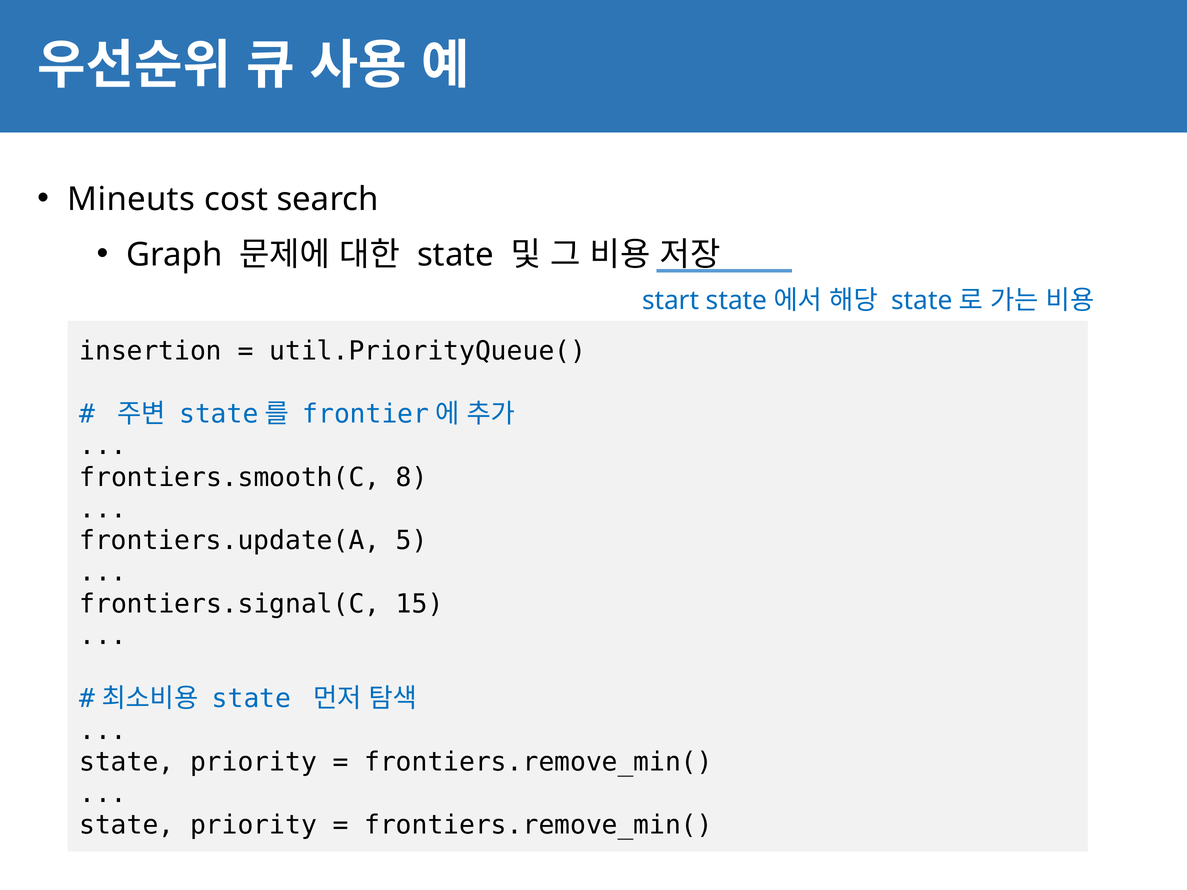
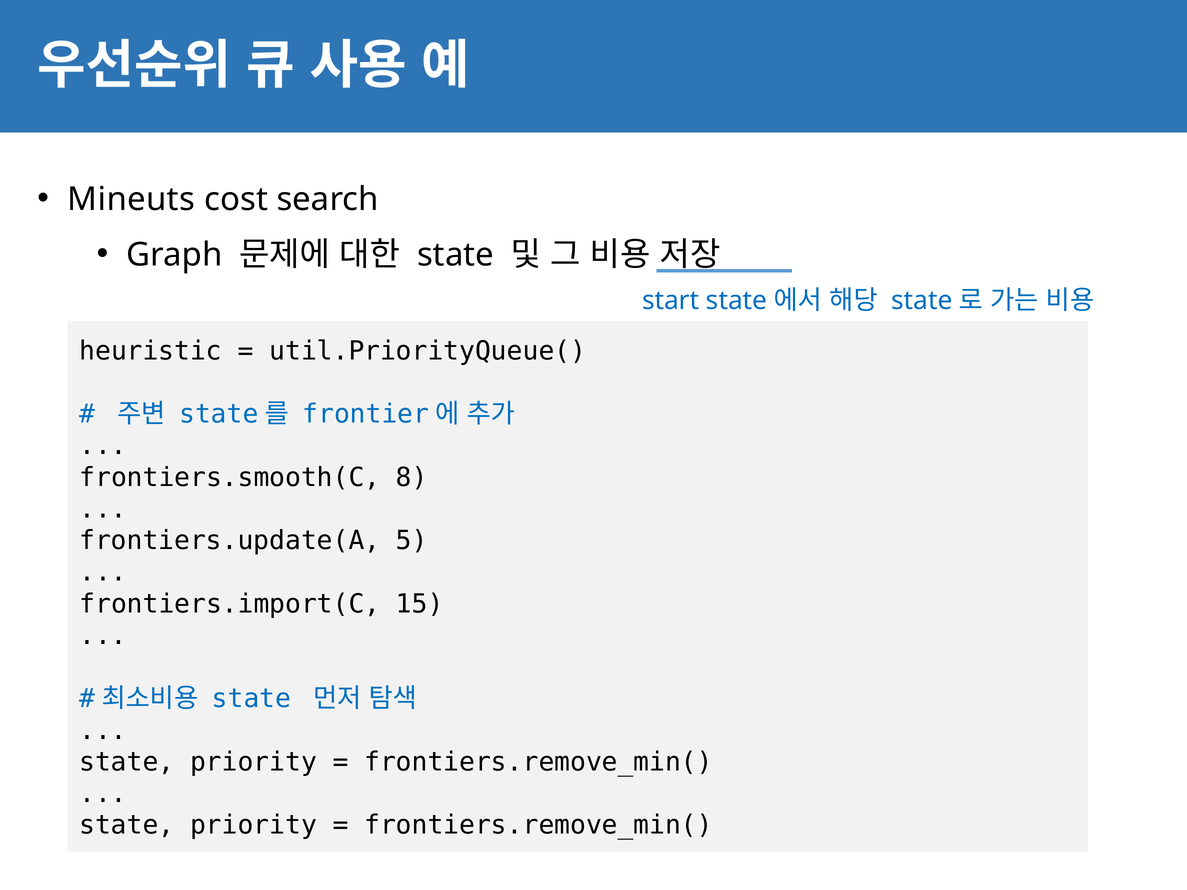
insertion: insertion -> heuristic (151, 351)
frontiers.signal(C: frontiers.signal(C -> frontiers.import(C (230, 604)
